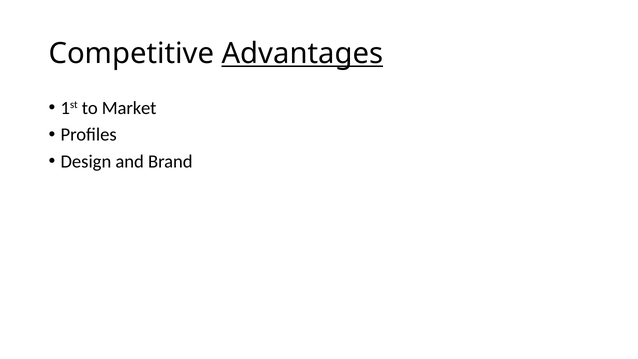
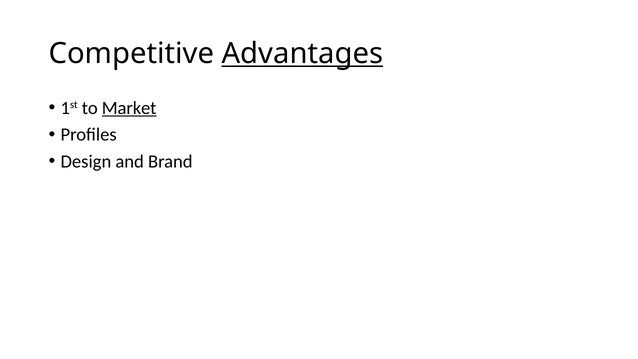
Market underline: none -> present (129, 108)
